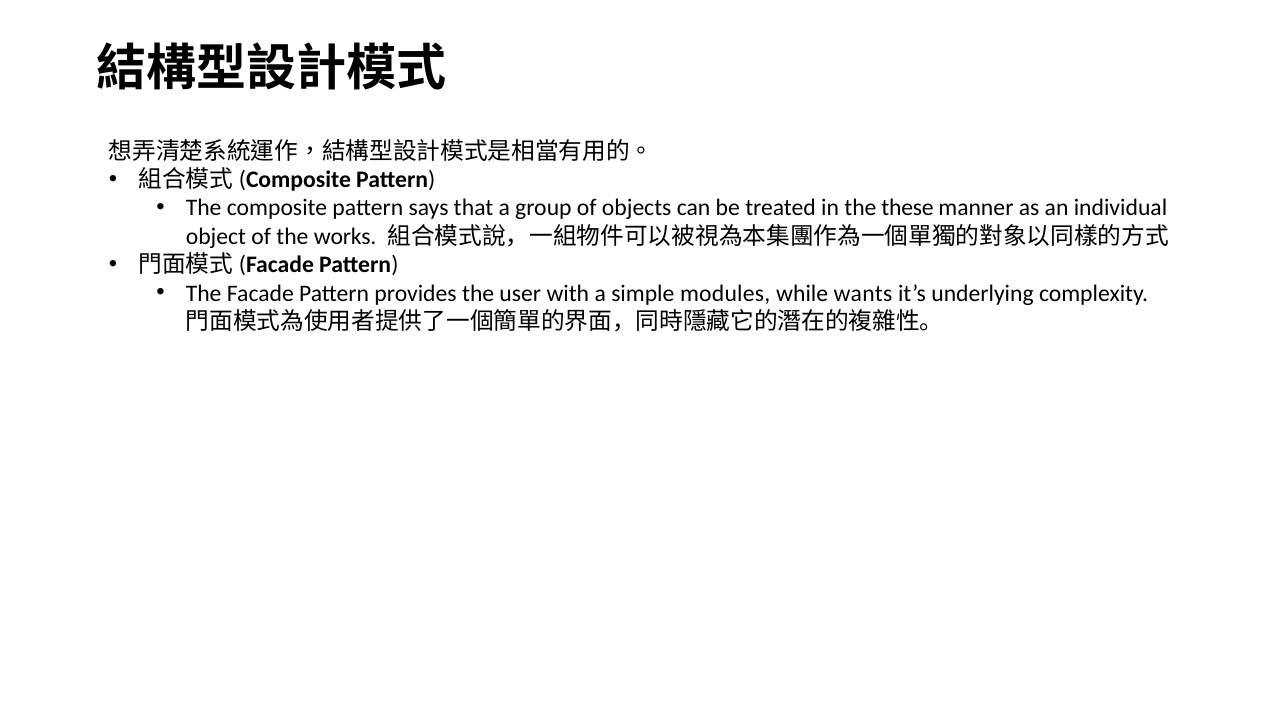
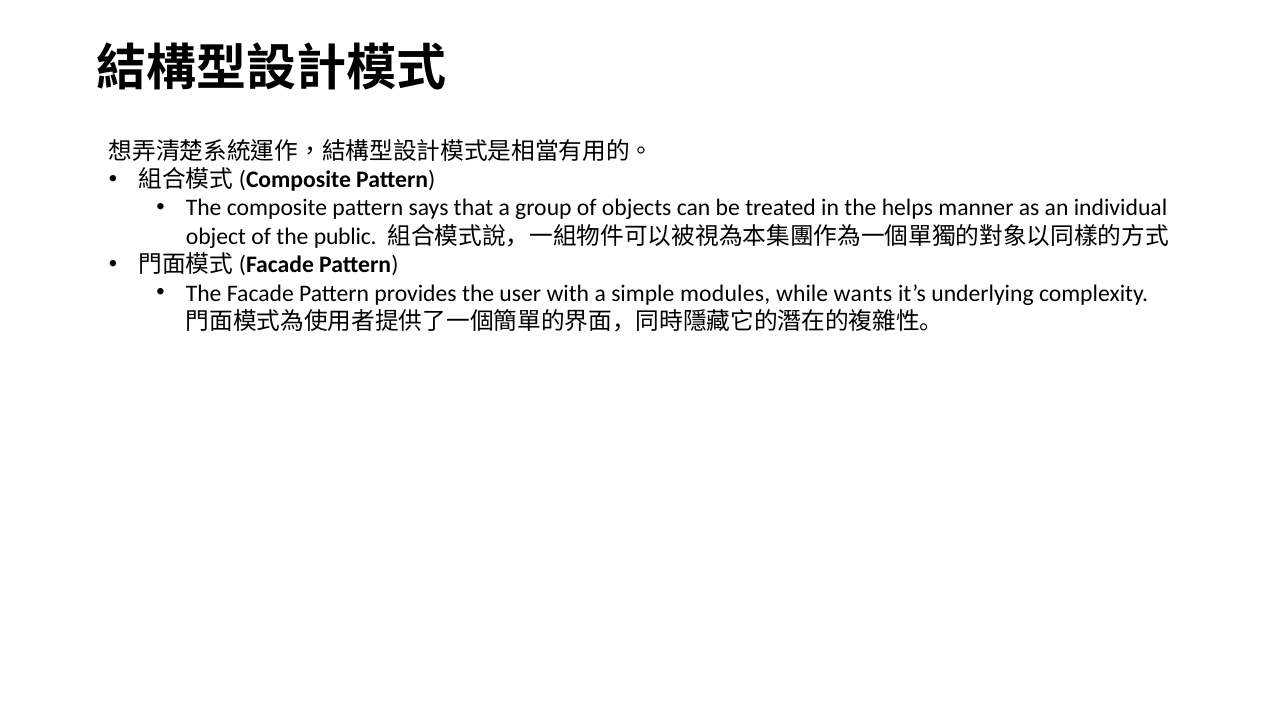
these: these -> helps (907, 208)
works: works -> public (345, 237)
